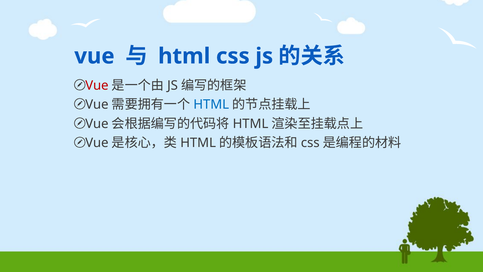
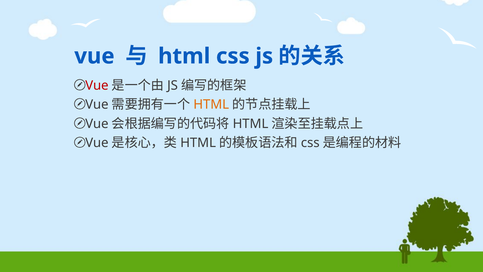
HTML colour: blue -> orange (211, 104)
